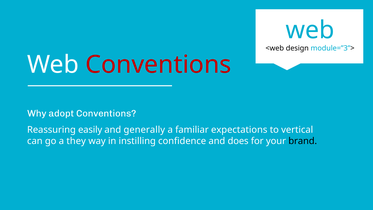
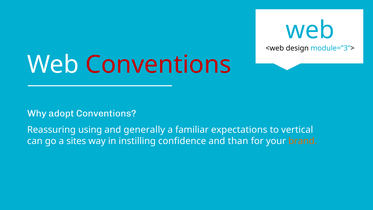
easily: easily -> using (90, 130)
they: they -> sites (76, 141)
does: does -> than (238, 141)
brand colour: black -> orange (303, 141)
